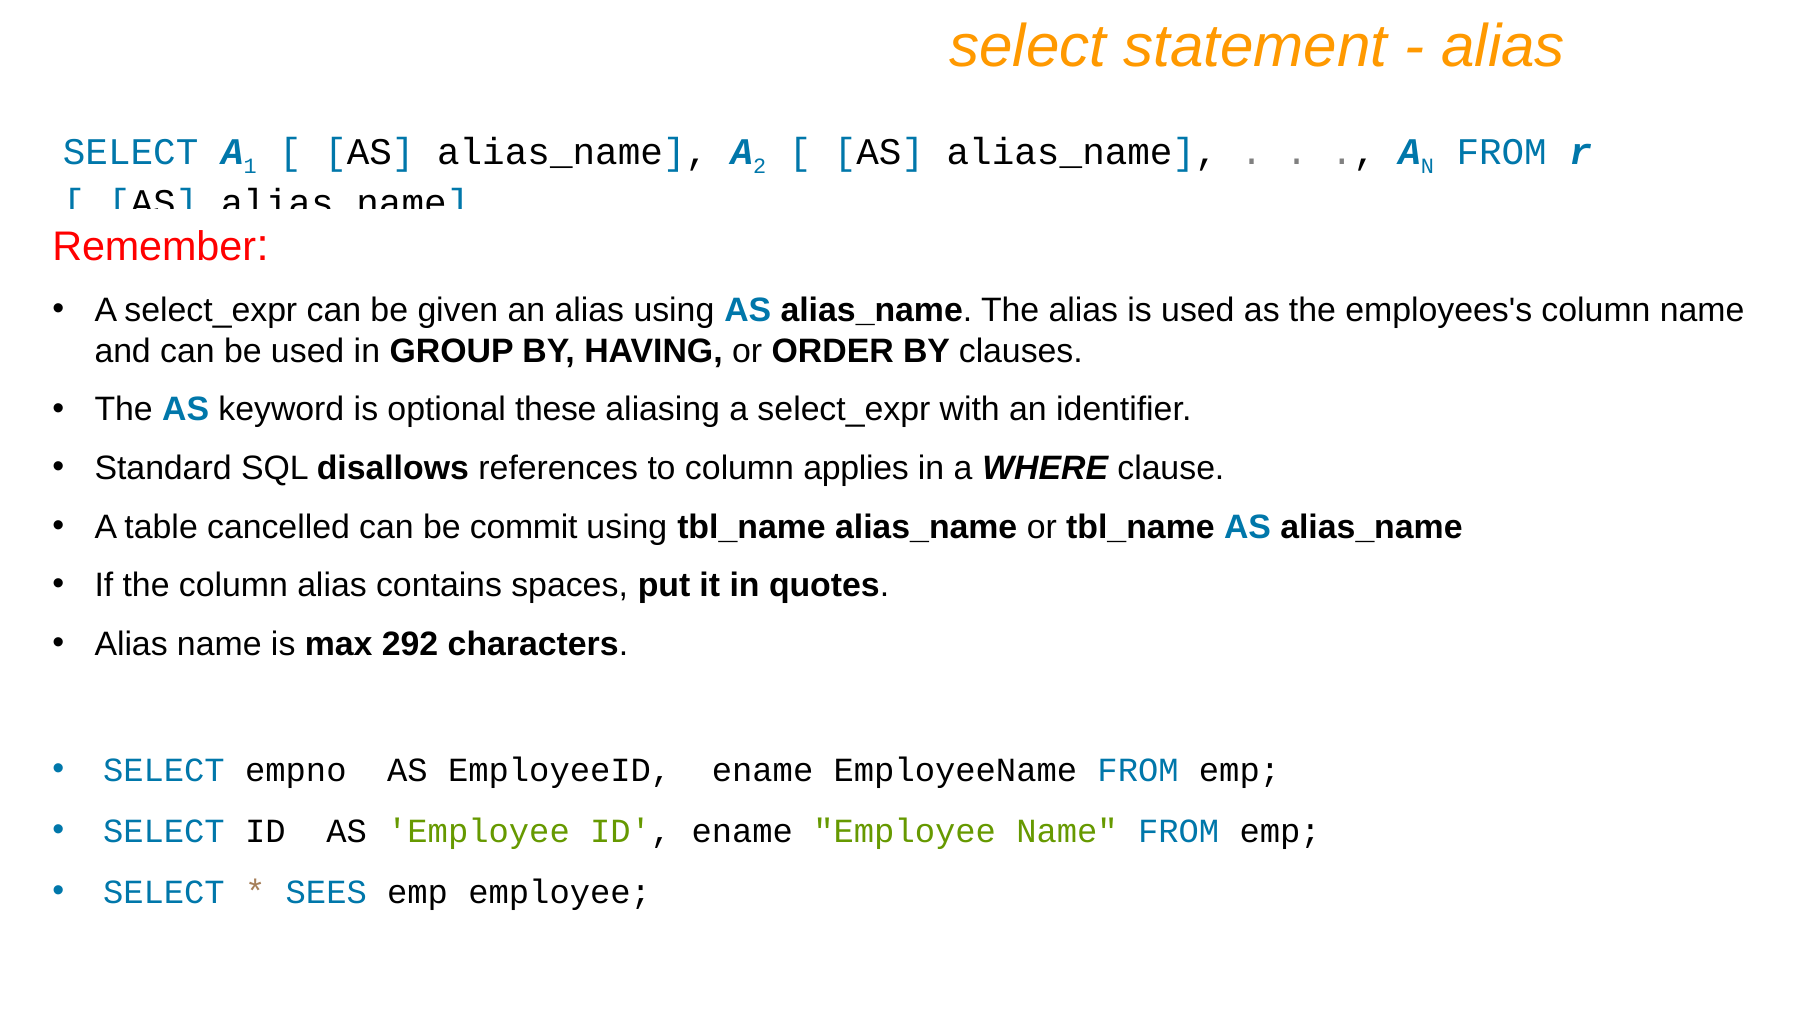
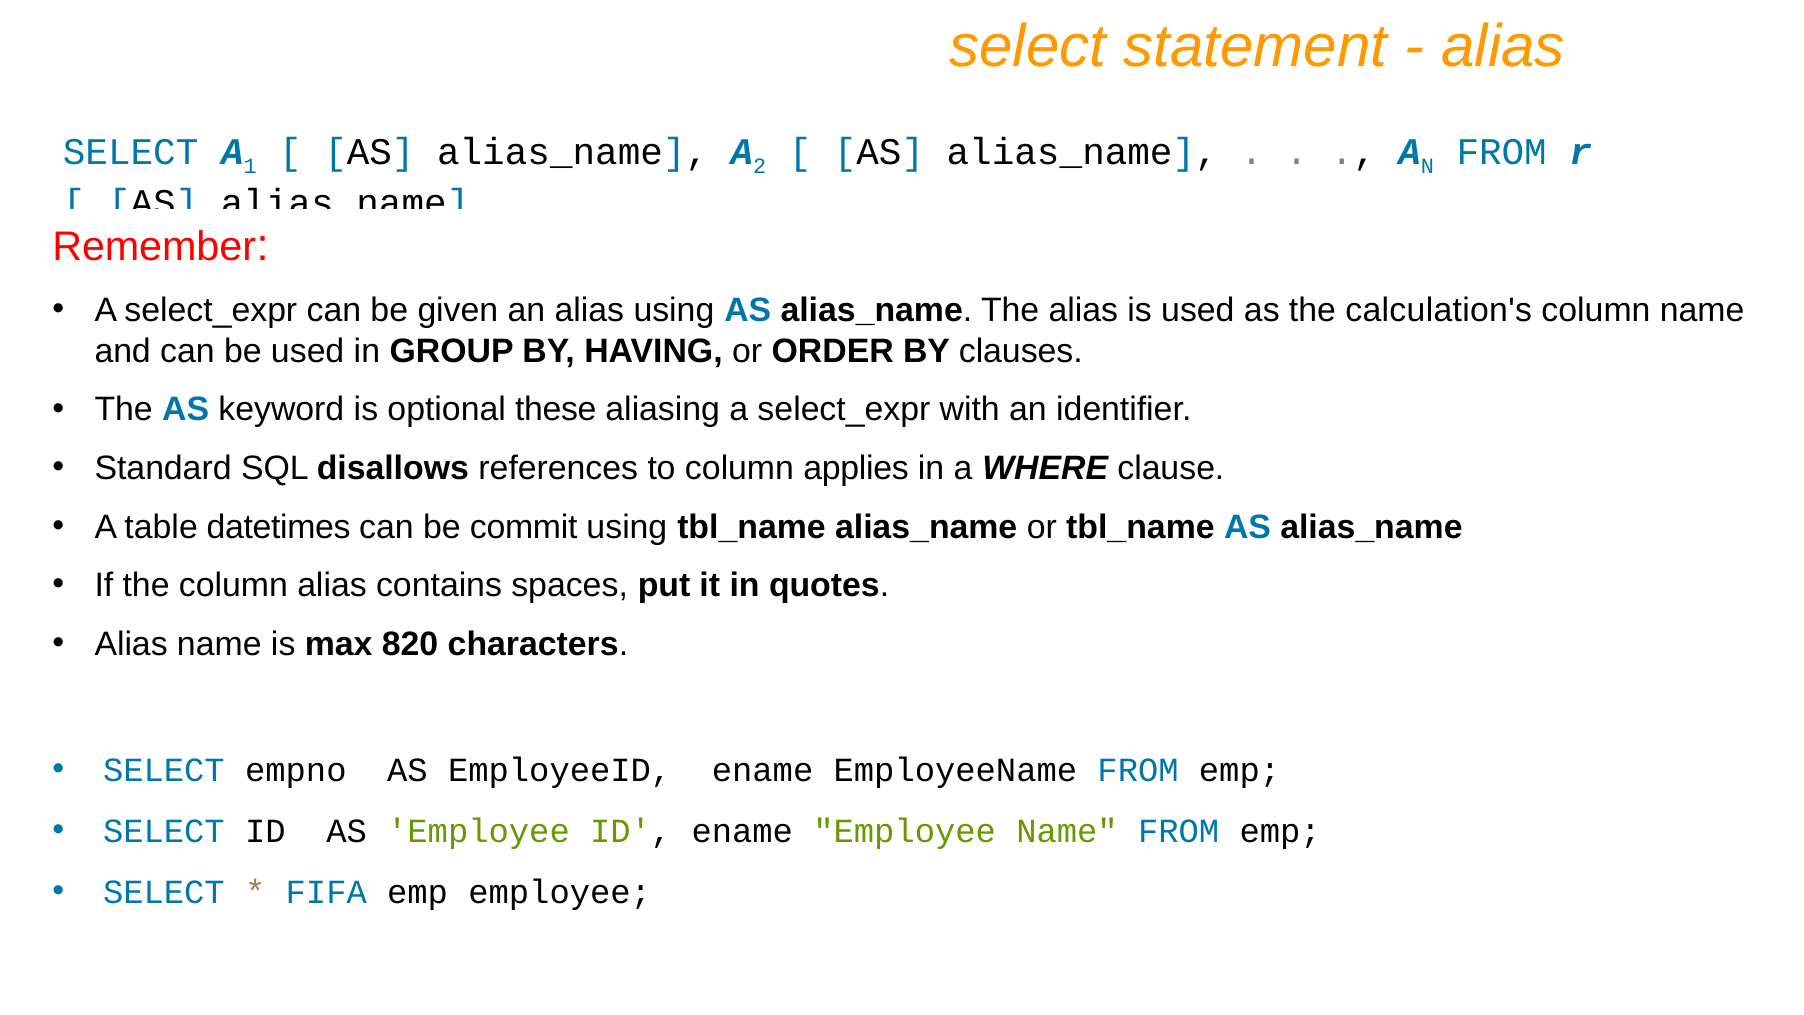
employees's: employees's -> calculation's (1439, 310)
cancelled: cancelled -> datetimes (279, 527)
292: 292 -> 820 (410, 644)
SEES: SEES -> FIFA (326, 892)
